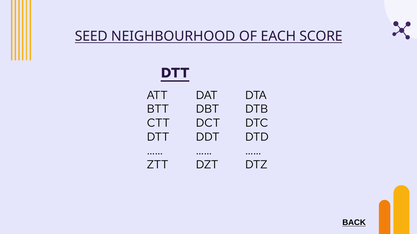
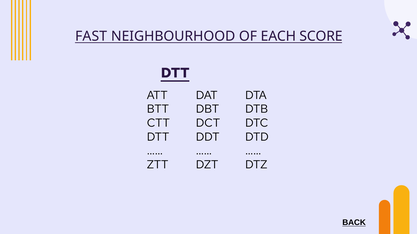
SEED: SEED -> FAST (91, 36)
